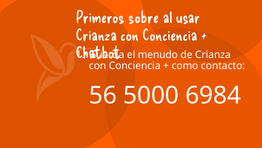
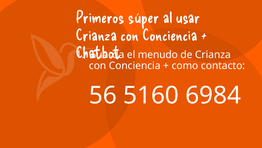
sobre: sobre -> súper (144, 18)
5000: 5000 -> 5160 (151, 95)
